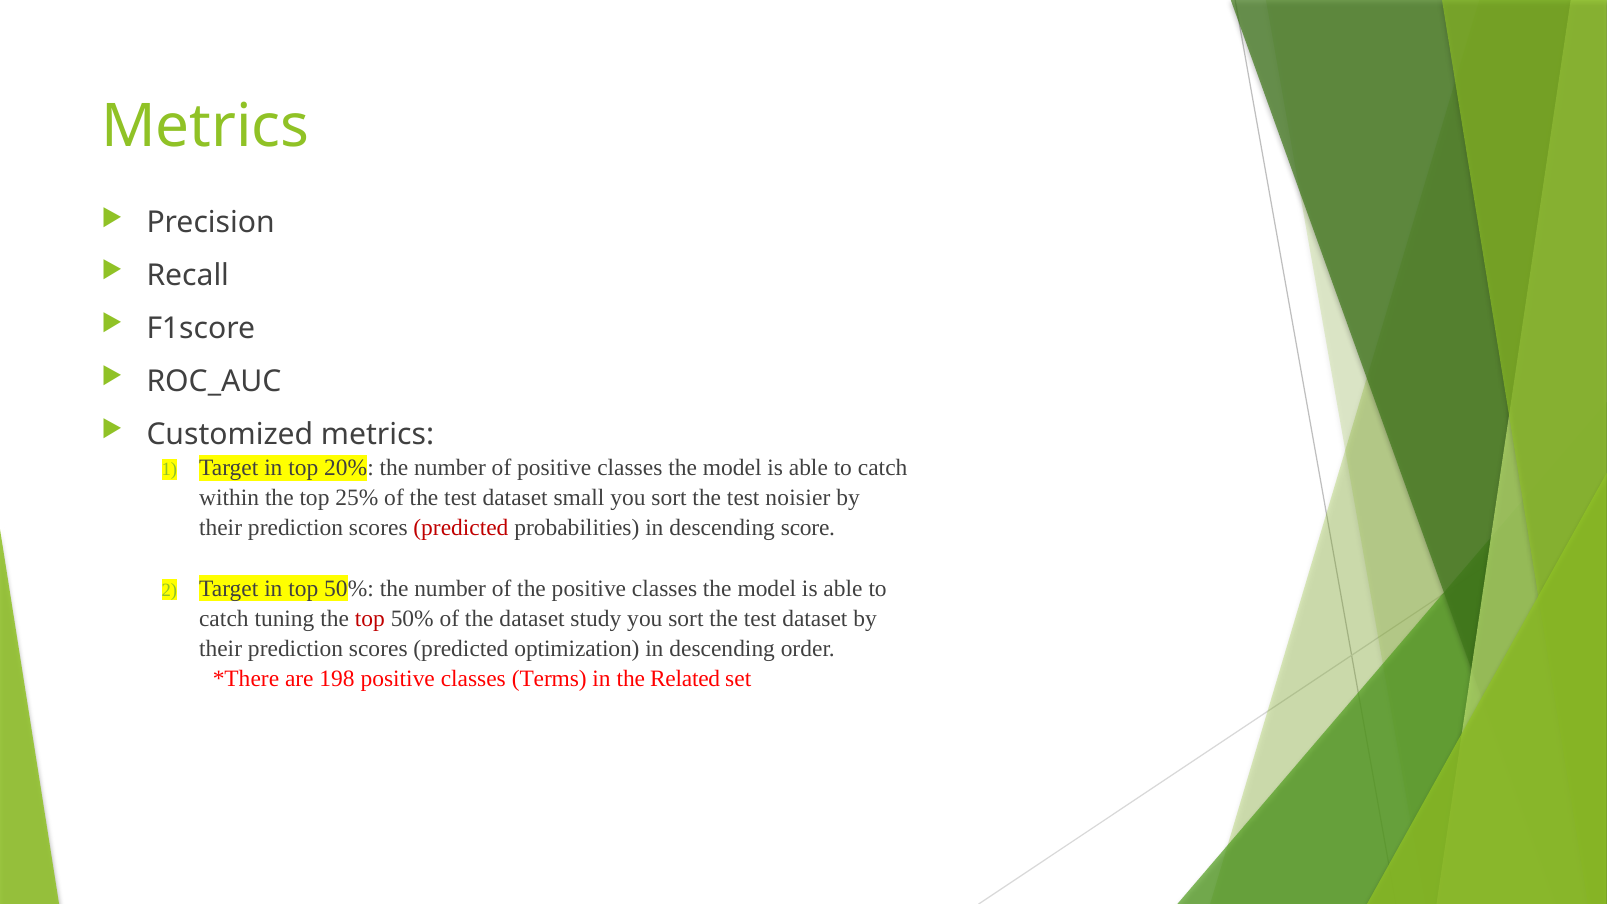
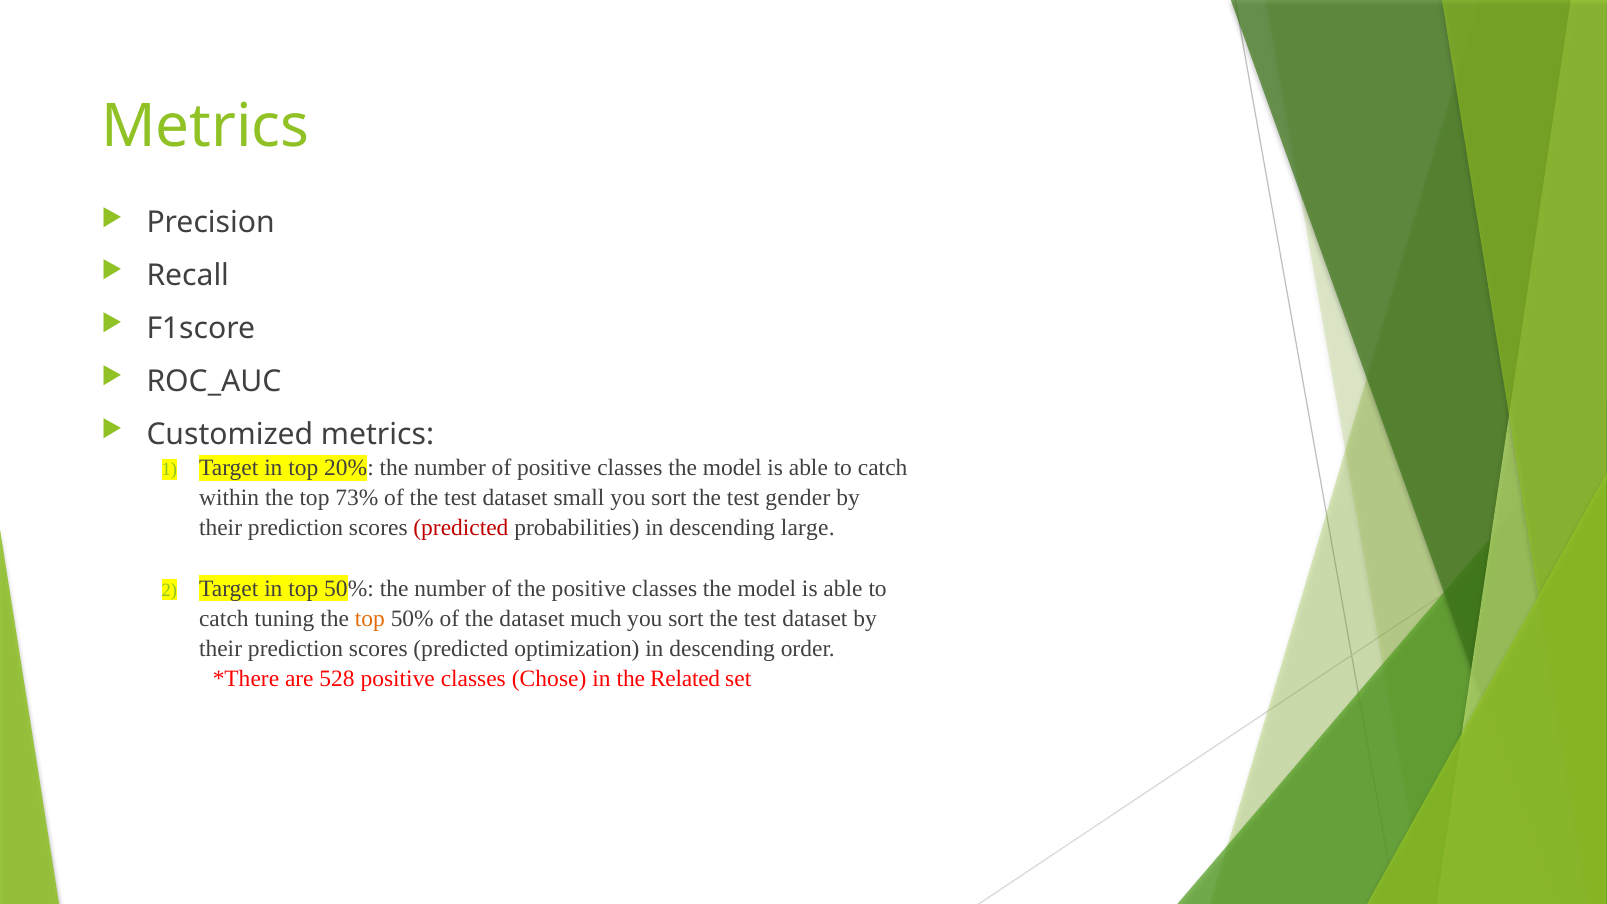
25%: 25% -> 73% (357, 498)
noisier: noisier -> gender (798, 498)
score: score -> large (808, 528)
top colour: red -> orange (370, 618)
study: study -> much (596, 618)
198: 198 -> 528 (337, 679)
Terms: Terms -> Chose (549, 679)
